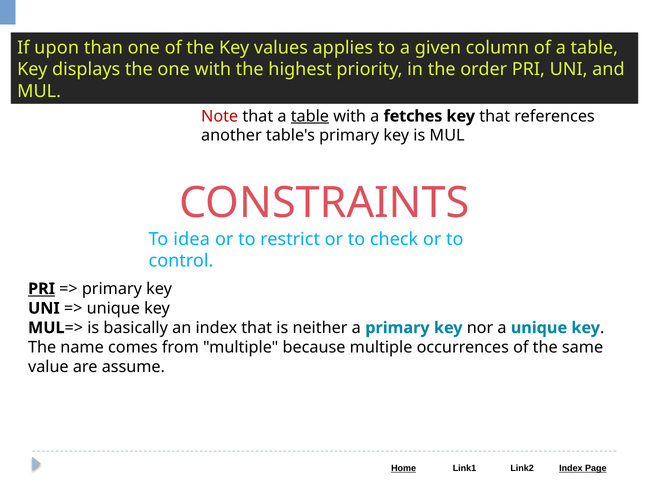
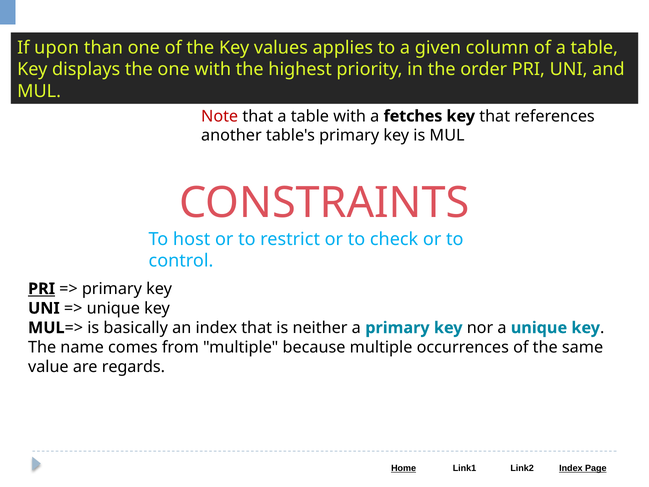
table underline: present -> none (310, 116)
idea: idea -> host (192, 239)
assume: assume -> regards (133, 367)
